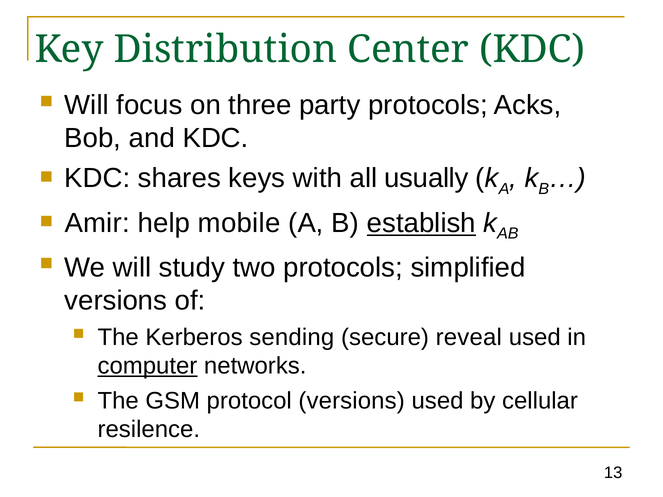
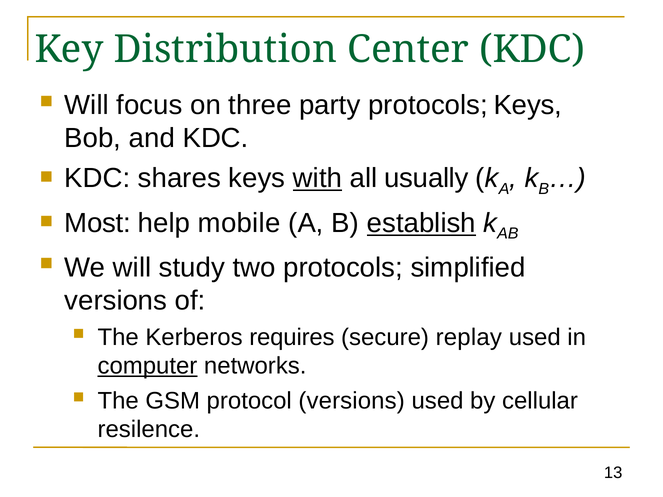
protocols Acks: Acks -> Keys (528, 105)
with underline: none -> present (317, 178)
Amir: Amir -> Most (98, 223)
sending: sending -> requires (292, 337)
reveal: reveal -> replay (469, 337)
